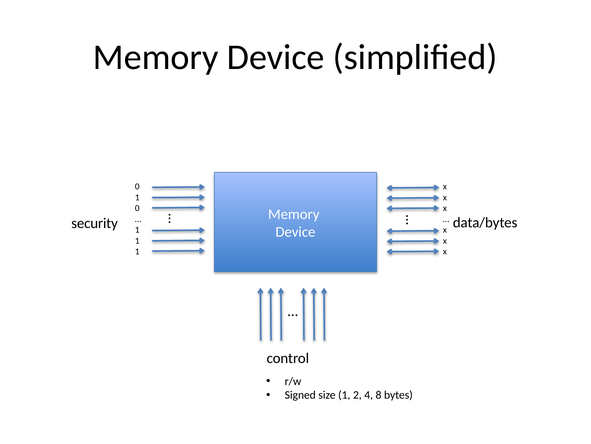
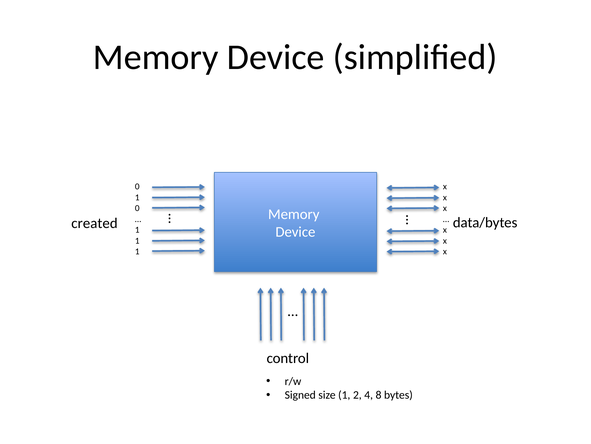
security: security -> created (94, 223)
